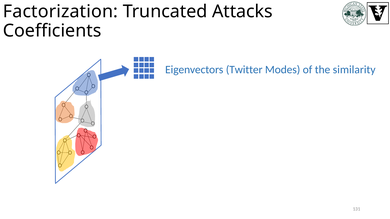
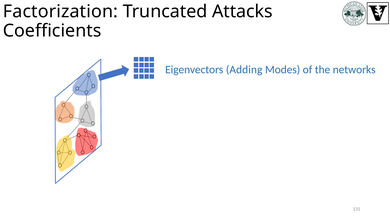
Twitter: Twitter -> Adding (244, 70)
similarity: similarity -> networks (354, 70)
